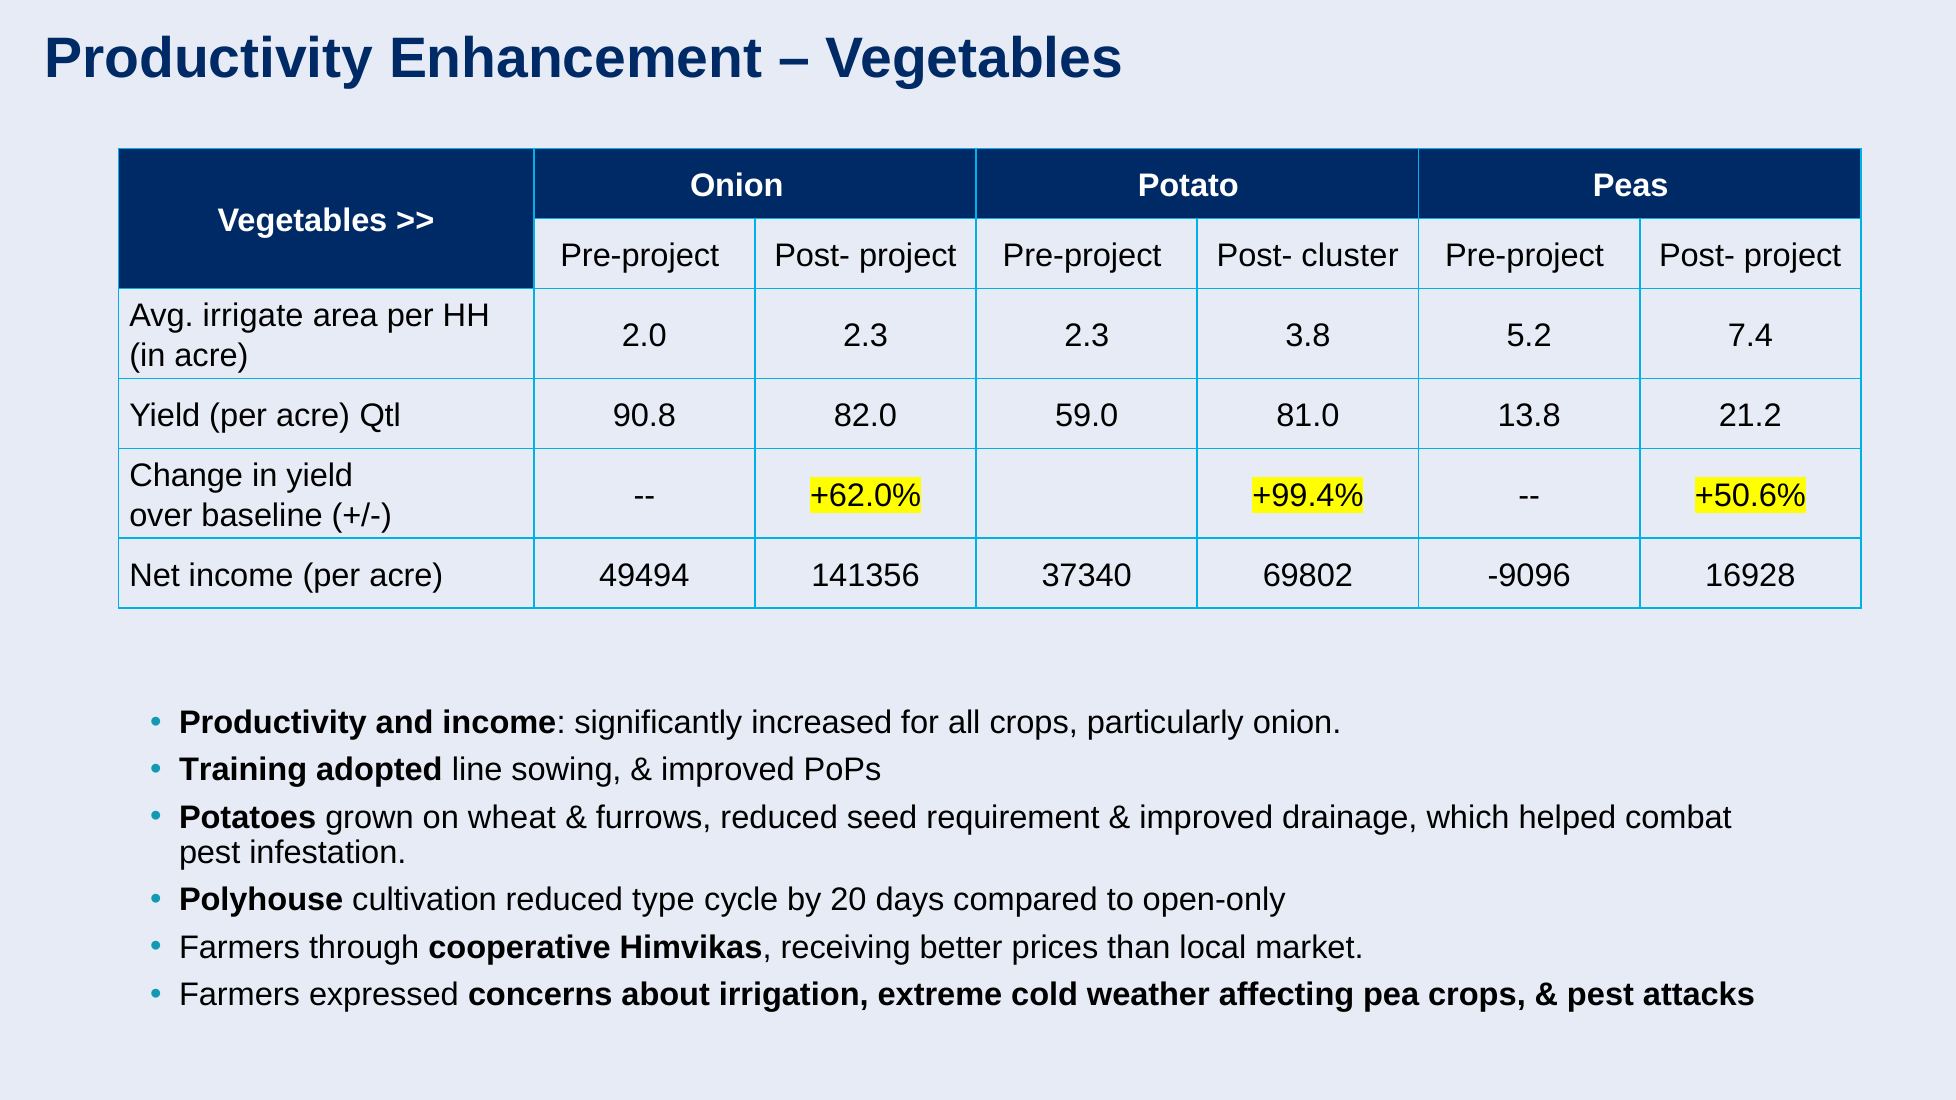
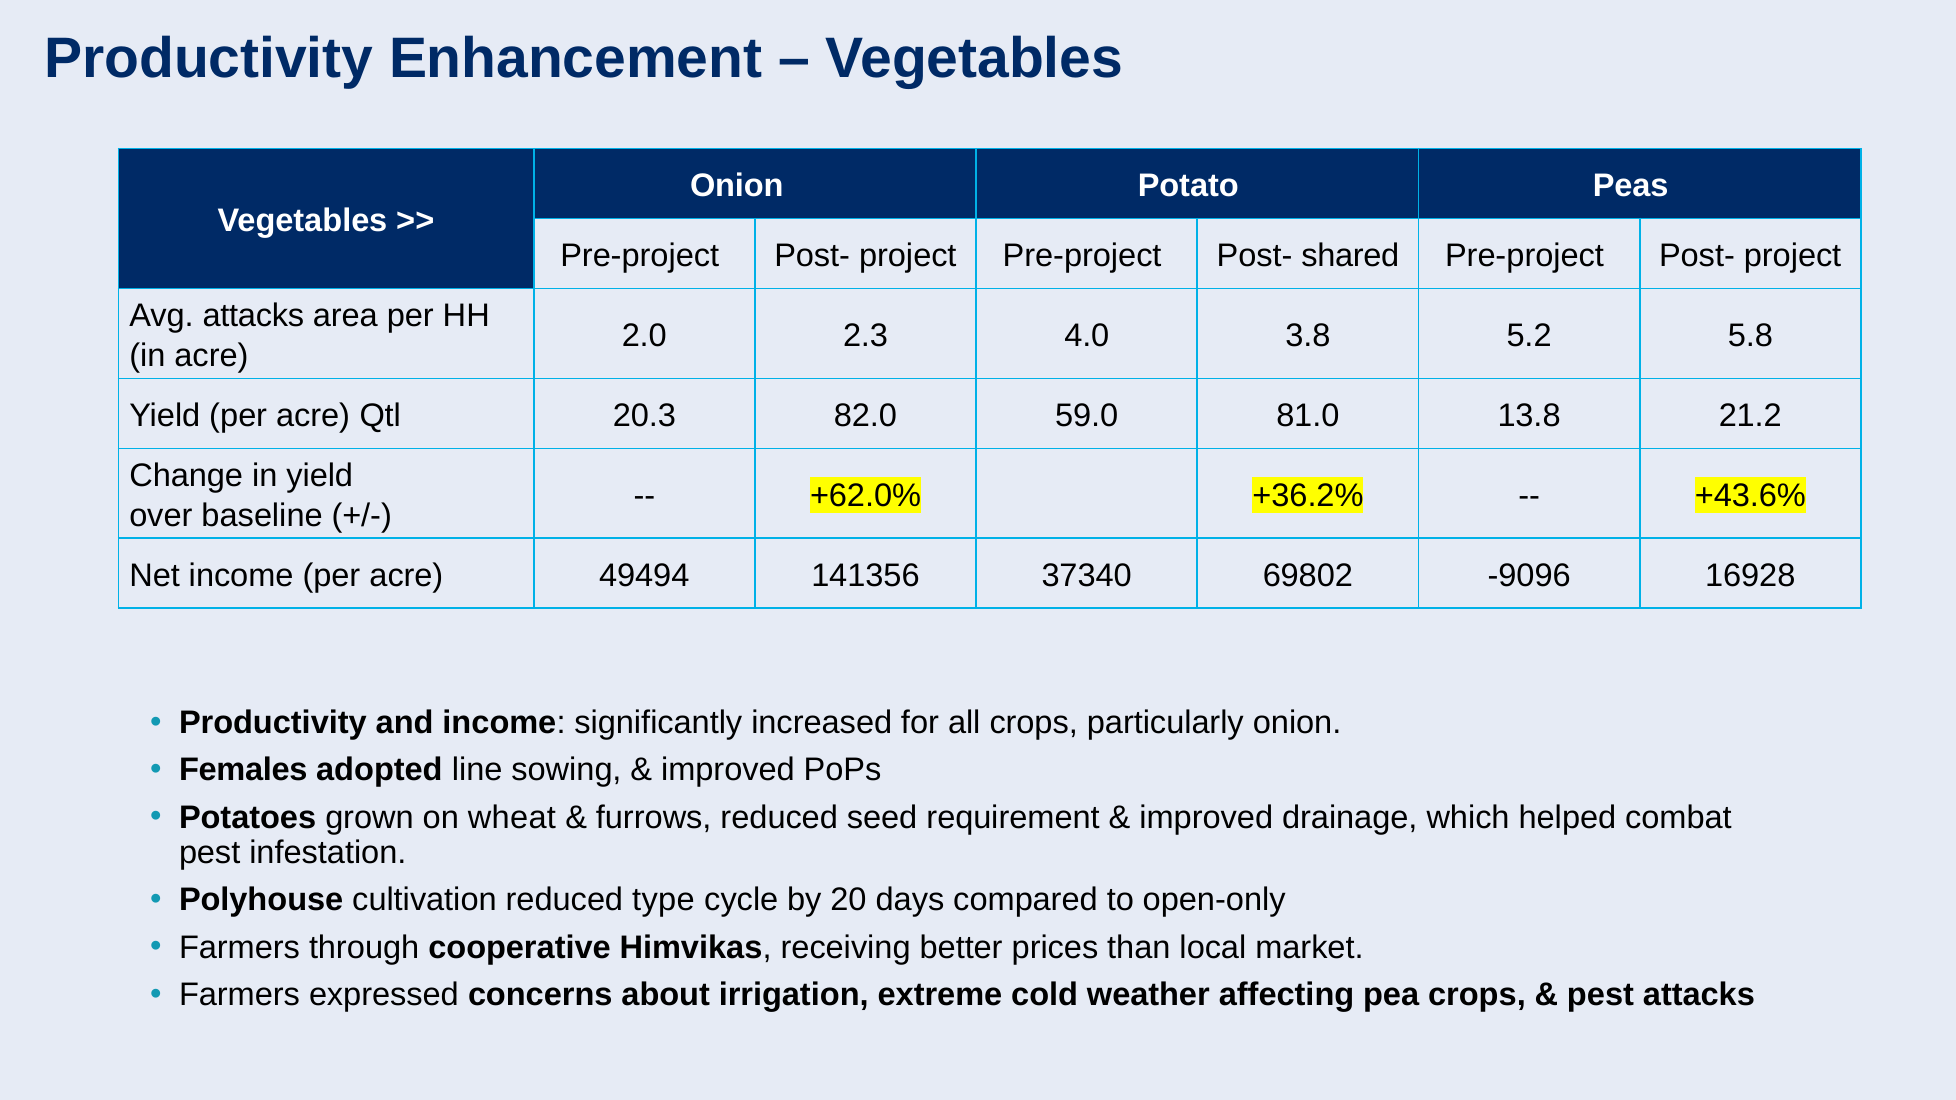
cluster: cluster -> shared (1350, 256)
Avg irrigate: irrigate -> attacks (253, 316)
2.3 2.3: 2.3 -> 4.0 (1087, 336)
7.4: 7.4 -> 5.8 (1750, 336)
90.8: 90.8 -> 20.3 (644, 416)
+99.4%: +99.4% -> +36.2% (1308, 496)
+50.6%: +50.6% -> +43.6% (1750, 496)
Training: Training -> Females (243, 770)
